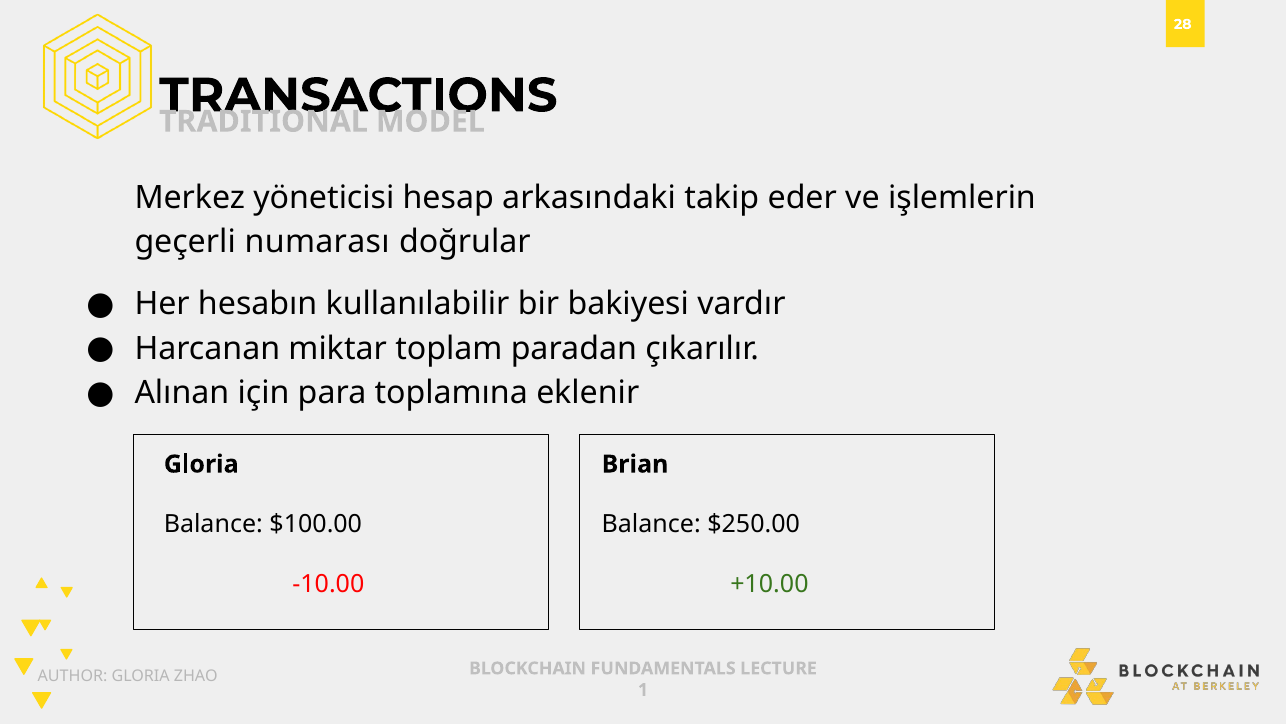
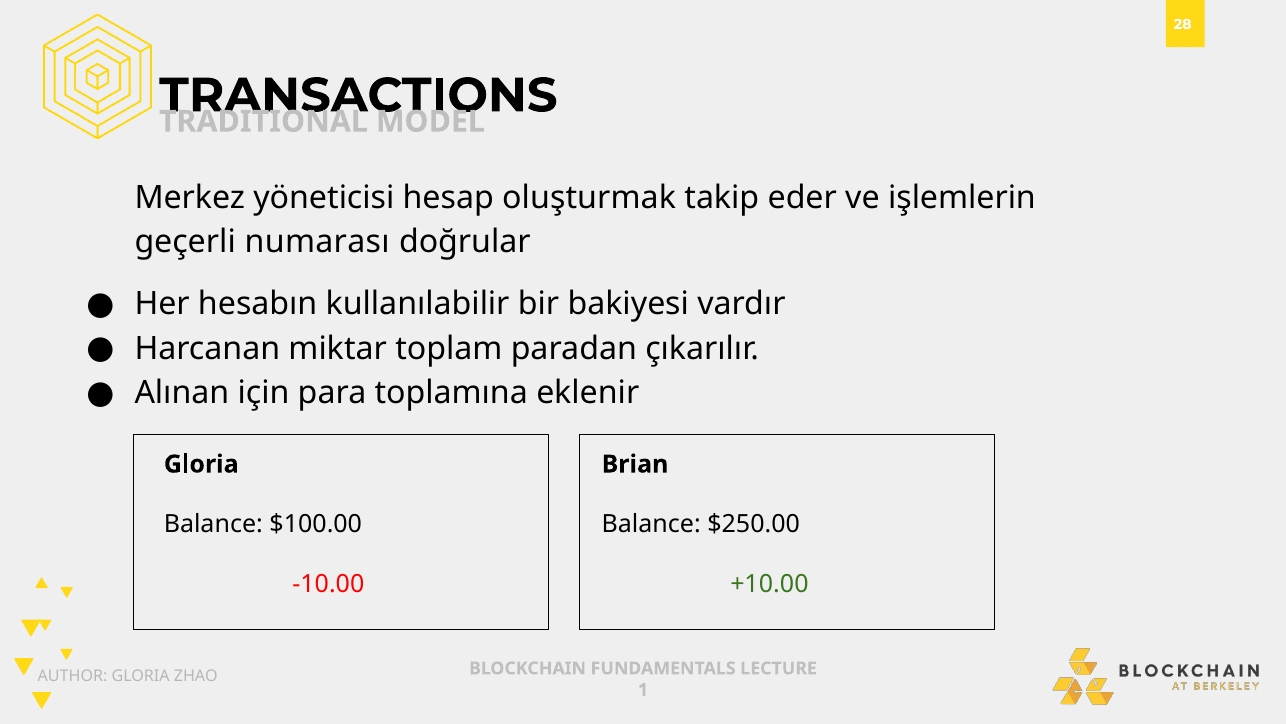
arkasındaki: arkasındaki -> oluşturmak (589, 197)
